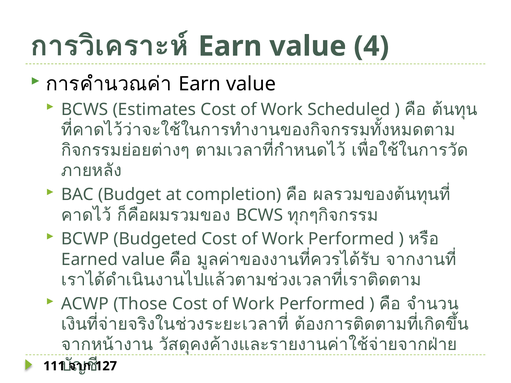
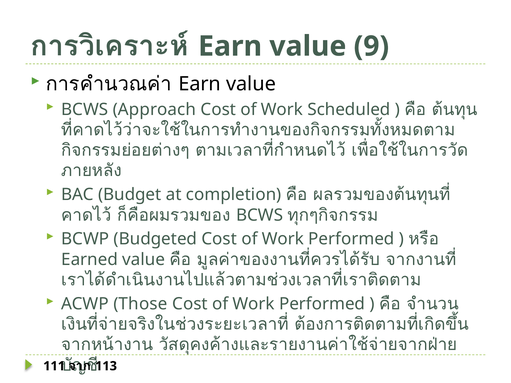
4: 4 -> 9 (371, 46)
Estimates: Estimates -> Approach (154, 109)
127: 127 -> 113 (106, 366)
